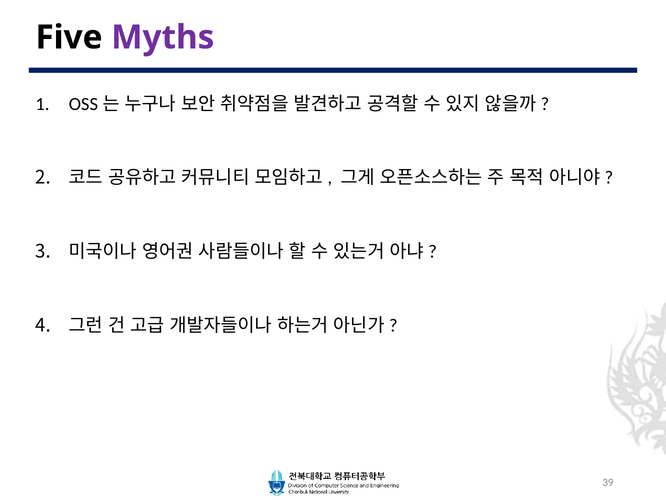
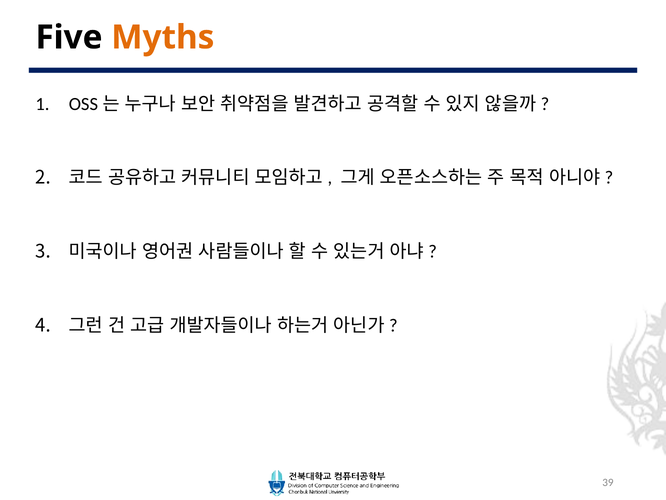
Myths colour: purple -> orange (163, 37)
